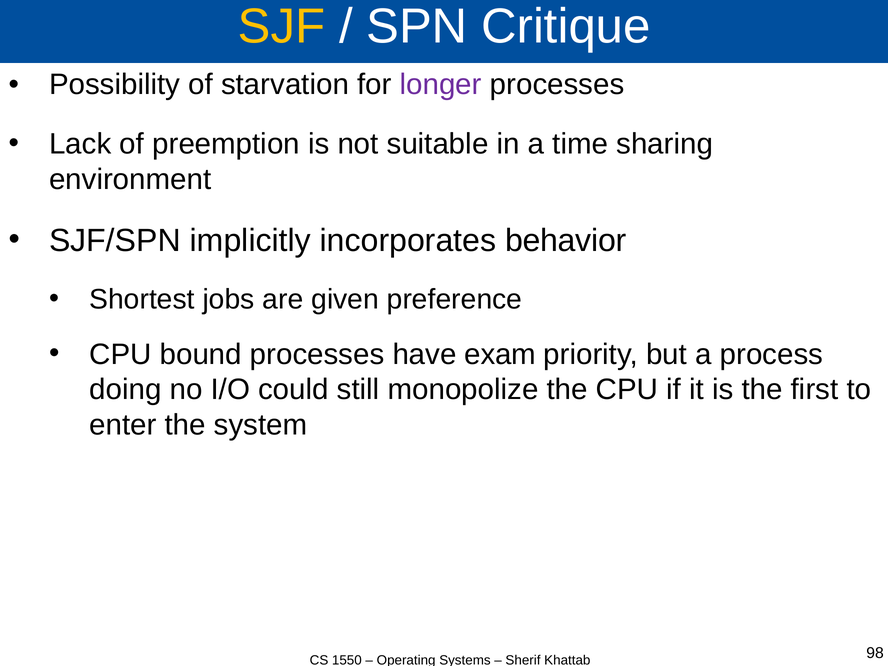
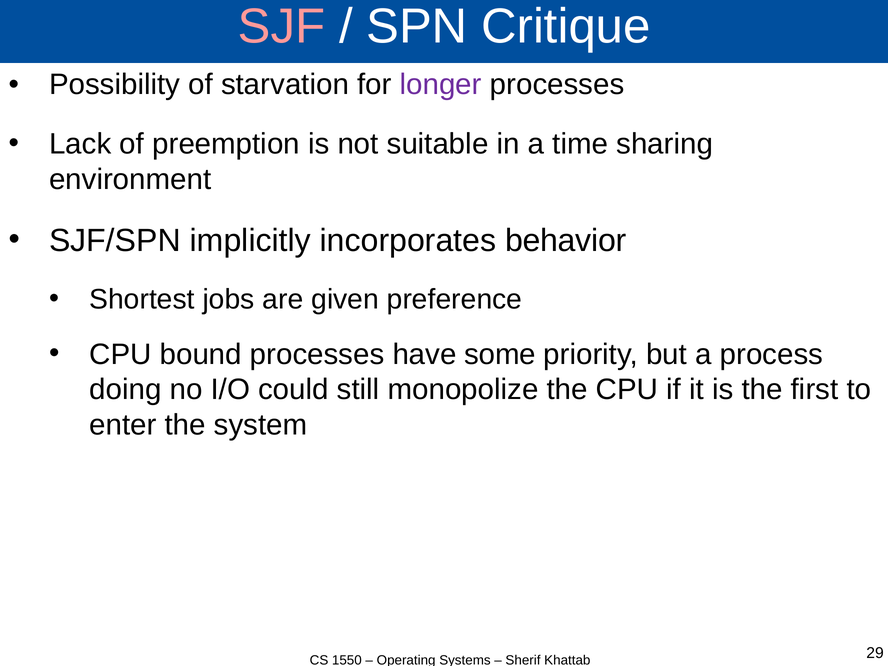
SJF colour: yellow -> pink (282, 26)
exam: exam -> some (500, 354)
98: 98 -> 29 (875, 653)
